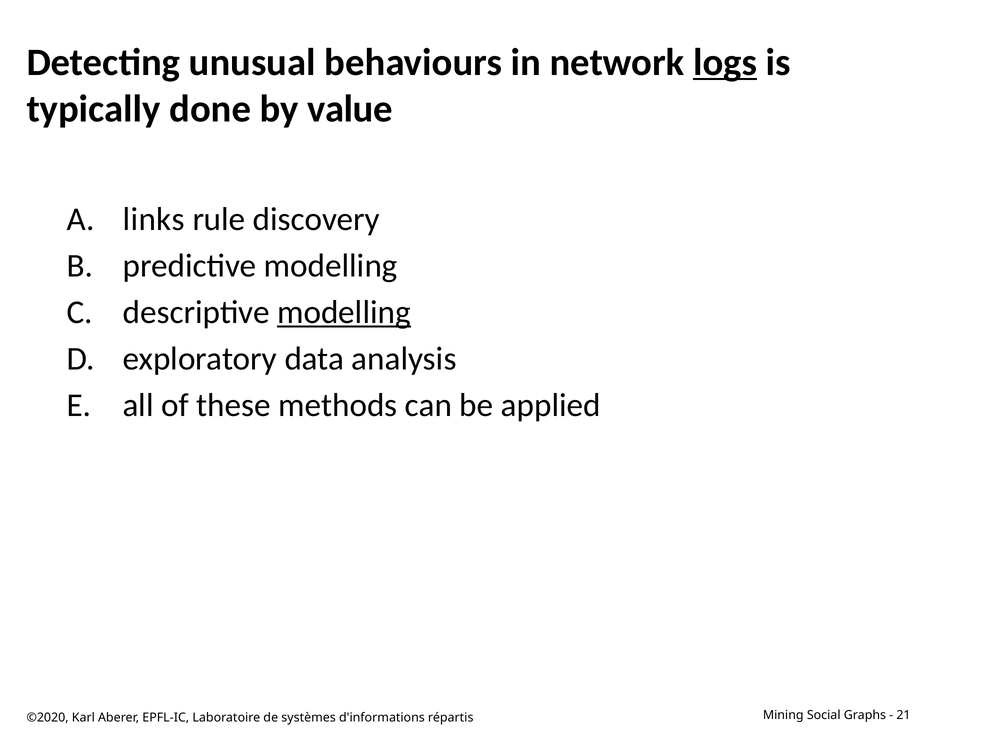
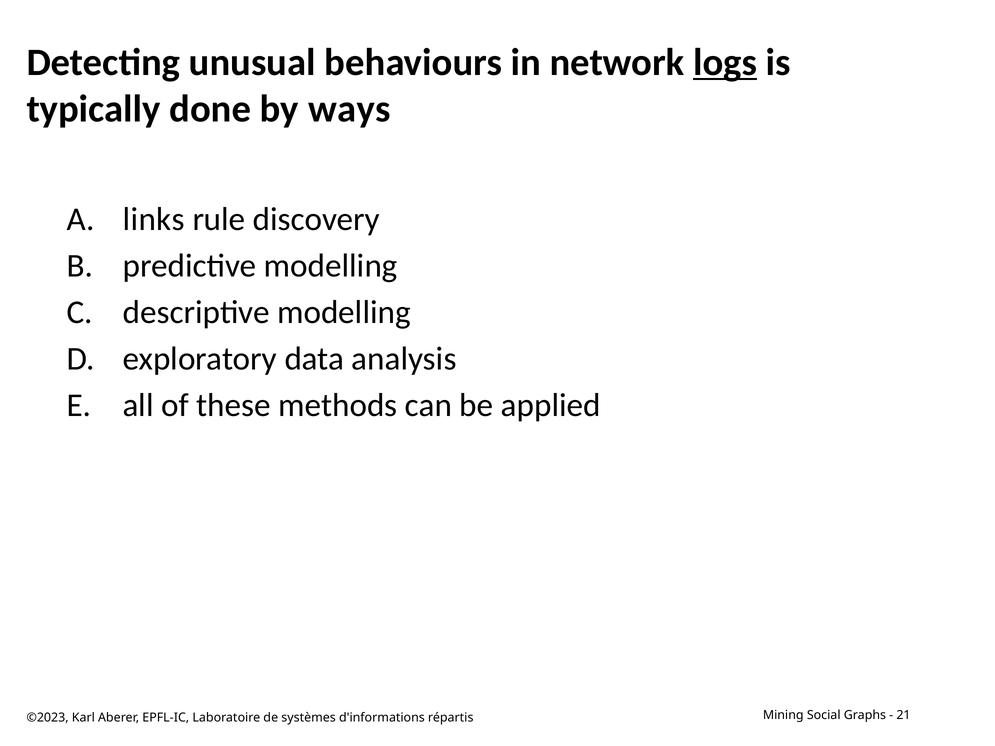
value: value -> ways (349, 109)
modelling underline: present -> none (344, 312)
©2020: ©2020 -> ©2023 (48, 718)
